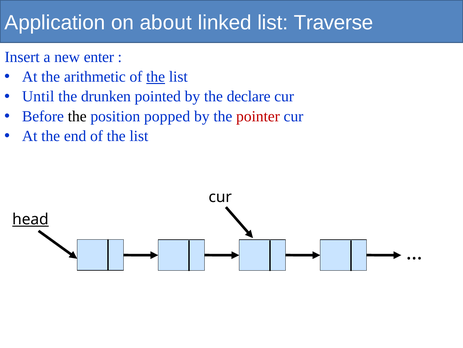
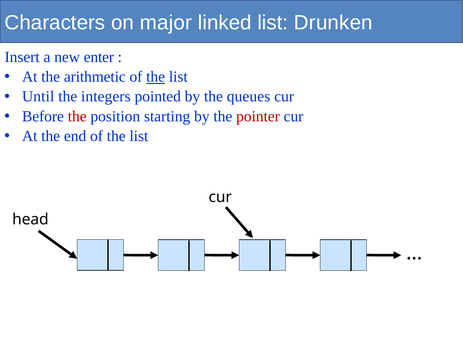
Application: Application -> Characters (55, 23)
about: about -> major (166, 23)
Traverse: Traverse -> Drunken (333, 23)
drunken: drunken -> integers (106, 96)
declare: declare -> queues (249, 96)
the colour: black -> red (77, 116)
popped: popped -> starting (167, 116)
head underline: present -> none (30, 219)
